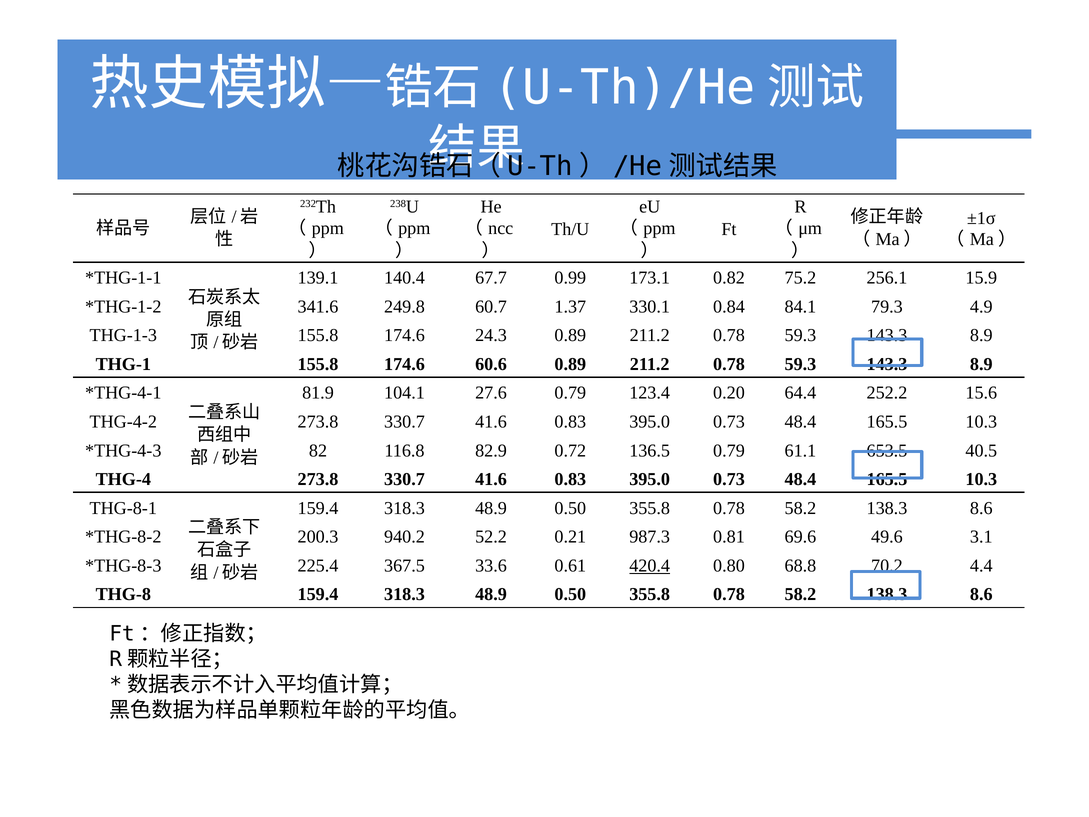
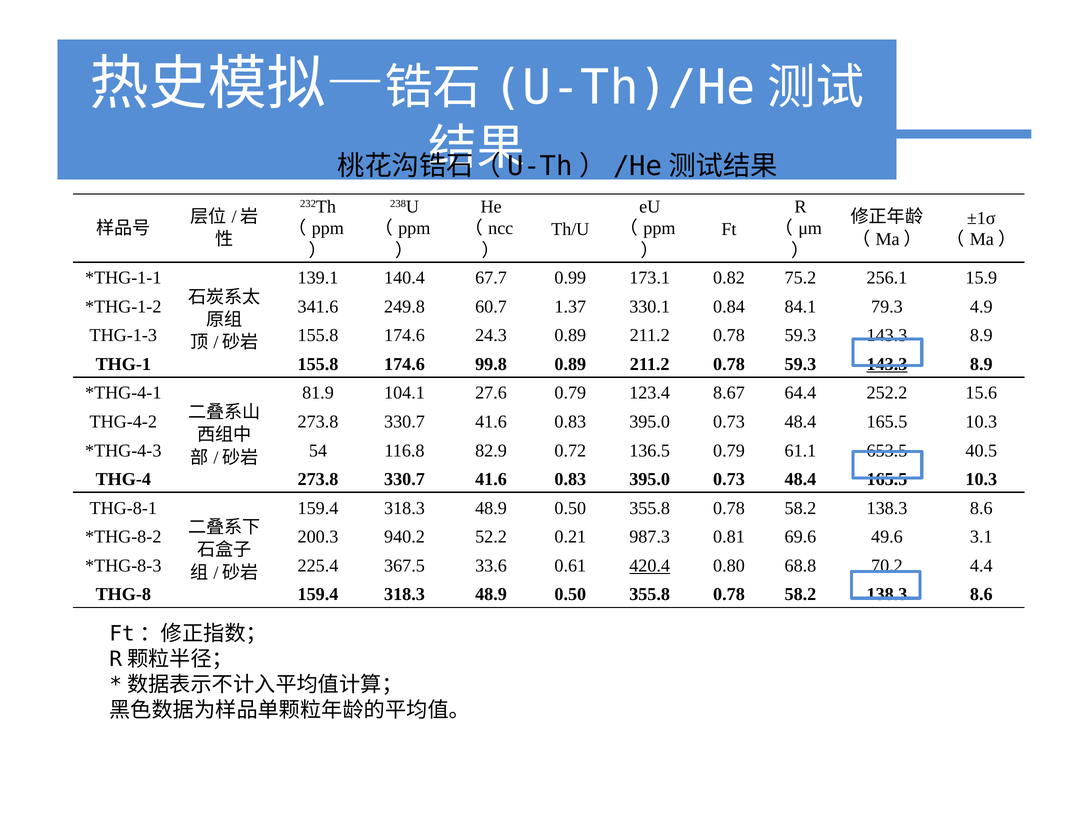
60.6: 60.6 -> 99.8 (491, 364)
143.3 underline: none -> present (887, 364)
0.20: 0.20 -> 8.67 (729, 393)
82: 82 -> 54 (318, 450)
